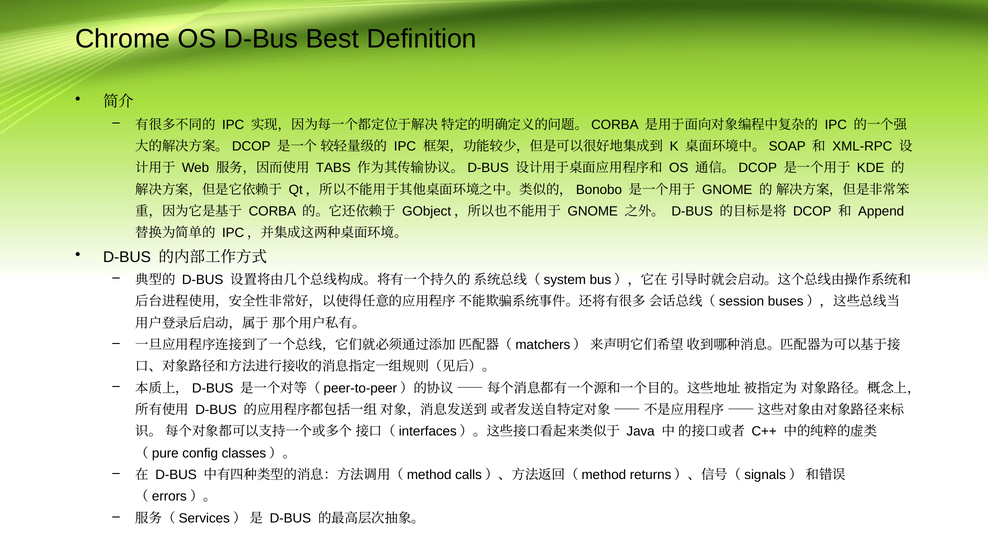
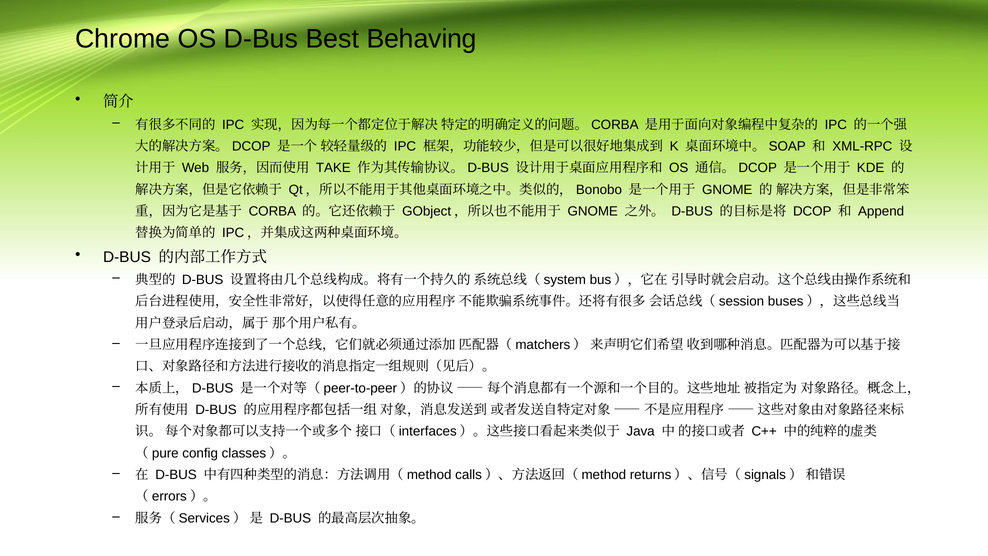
Definition: Definition -> Behaving (422, 39)
TABS: TABS -> TAKE (333, 168)
